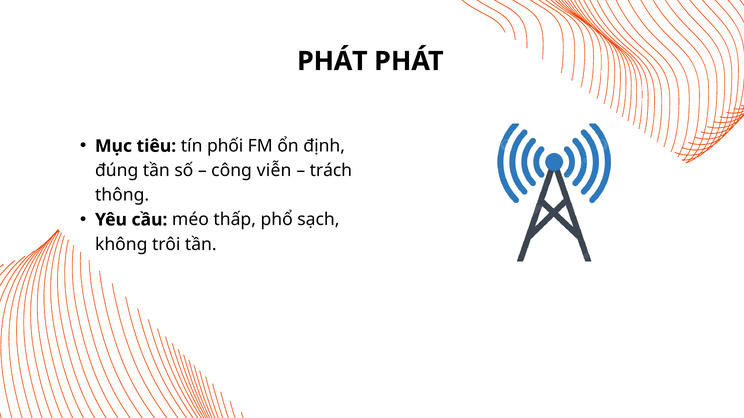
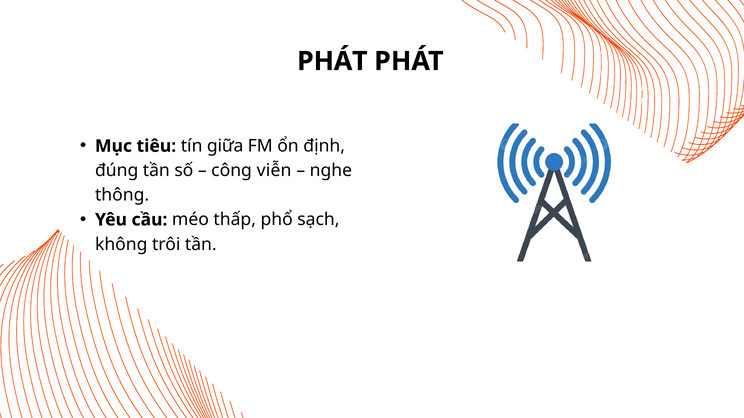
phối: phối -> giữa (225, 146)
trách: trách -> nghe (331, 171)
